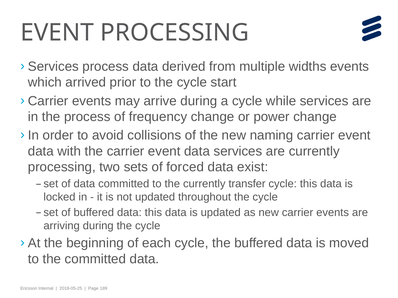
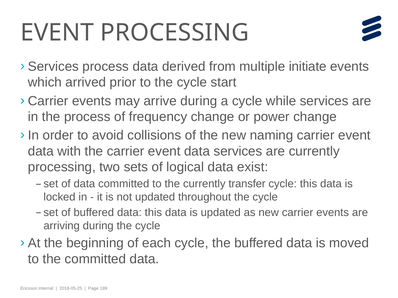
widths: widths -> initiate (308, 67)
forced: forced -> logical (185, 167)
